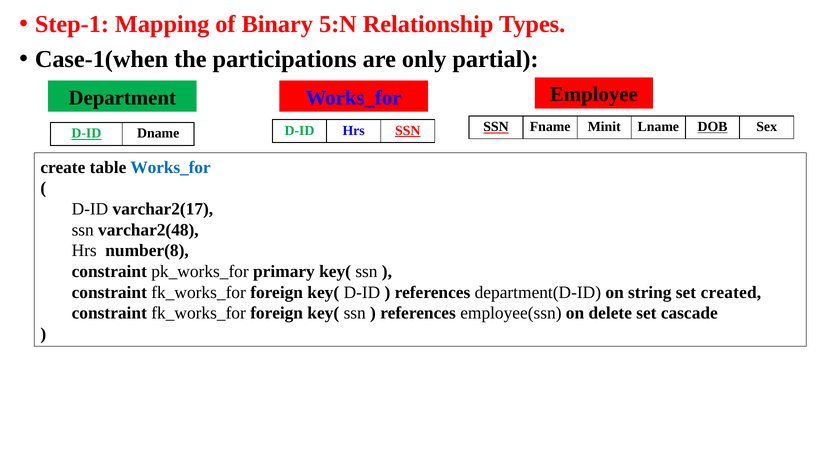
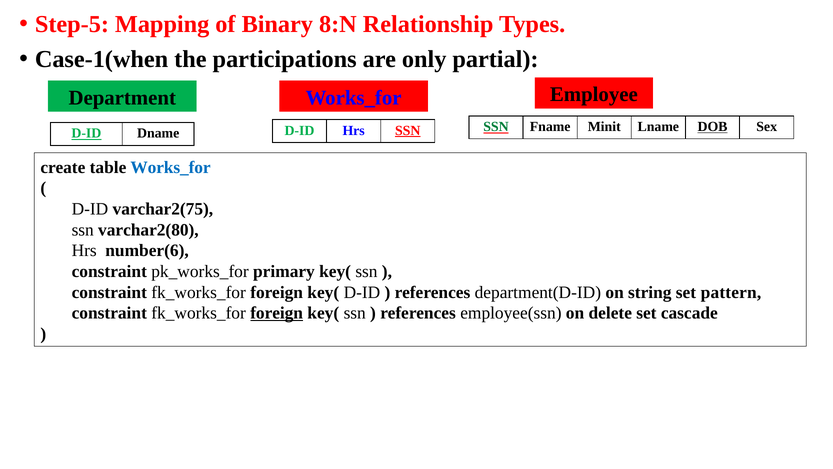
Step-1: Step-1 -> Step-5 (72, 24)
5:N: 5:N -> 8:N (338, 24)
SSN colour: black -> green (496, 127)
varchar2(17: varchar2(17 -> varchar2(75 (163, 209)
varchar2(48: varchar2(48 -> varchar2(80 (148, 230)
number(8: number(8 -> number(6 (147, 250)
created: created -> pattern (731, 292)
foreign underline: none -> present (277, 313)
